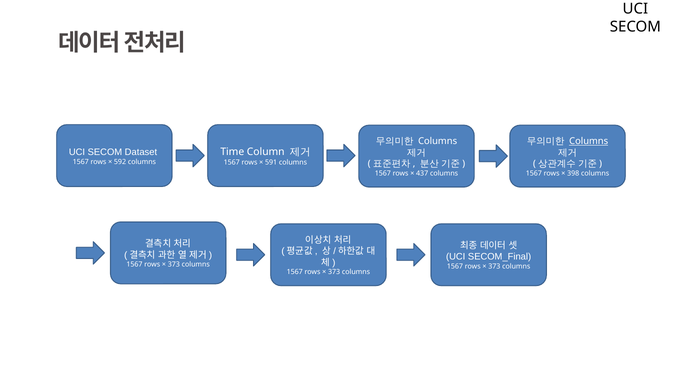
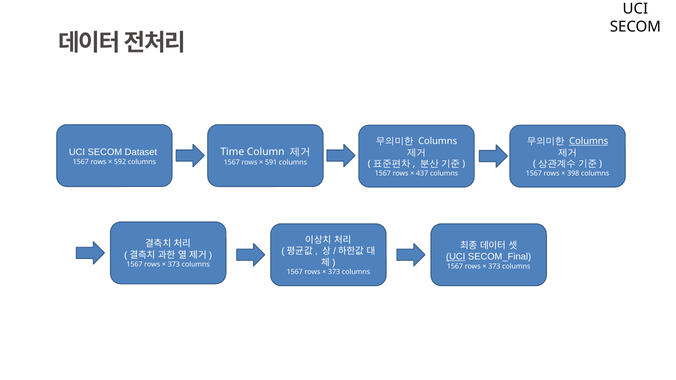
UCI underline: none -> present (456, 257)
